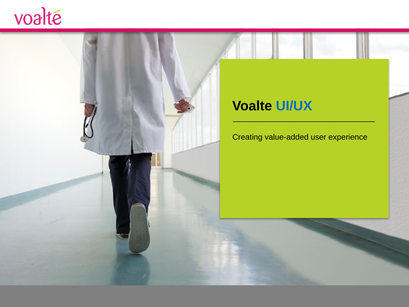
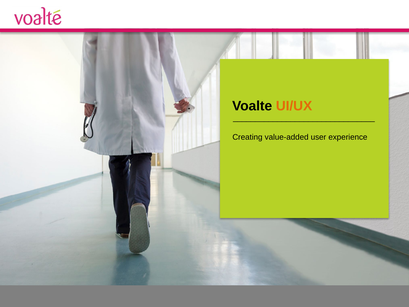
UI/UX colour: blue -> orange (294, 106)
